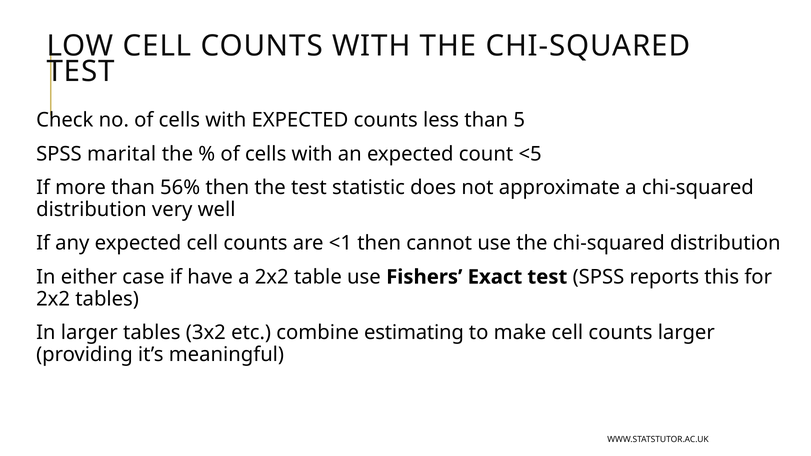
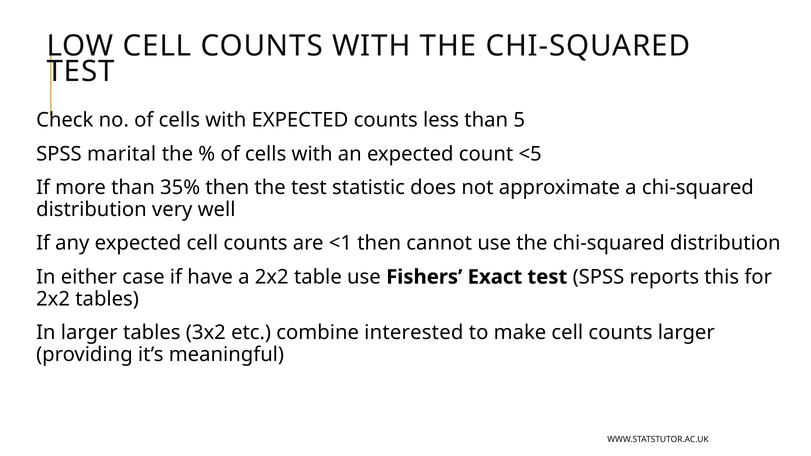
56%: 56% -> 35% (180, 188)
estimating: estimating -> interested (414, 333)
